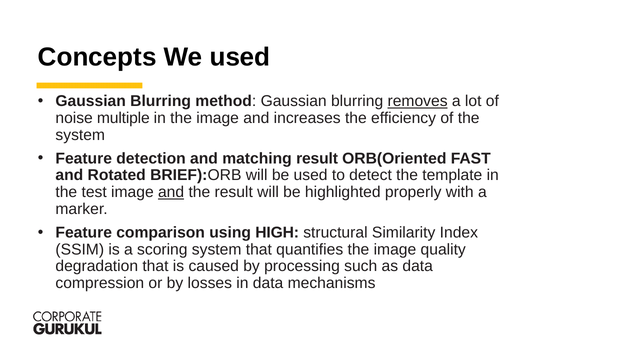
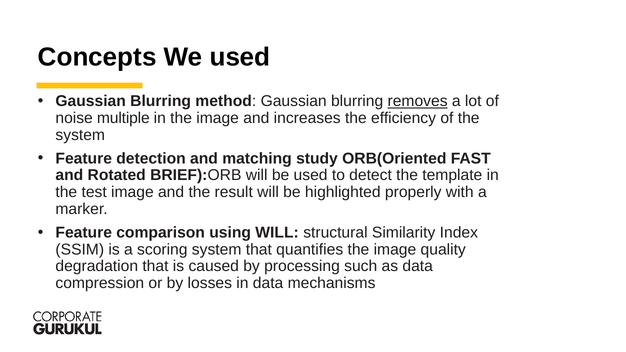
matching result: result -> study (317, 158)
and underline: present -> none (171, 192)
using HIGH: HIGH -> WILL (277, 233)
